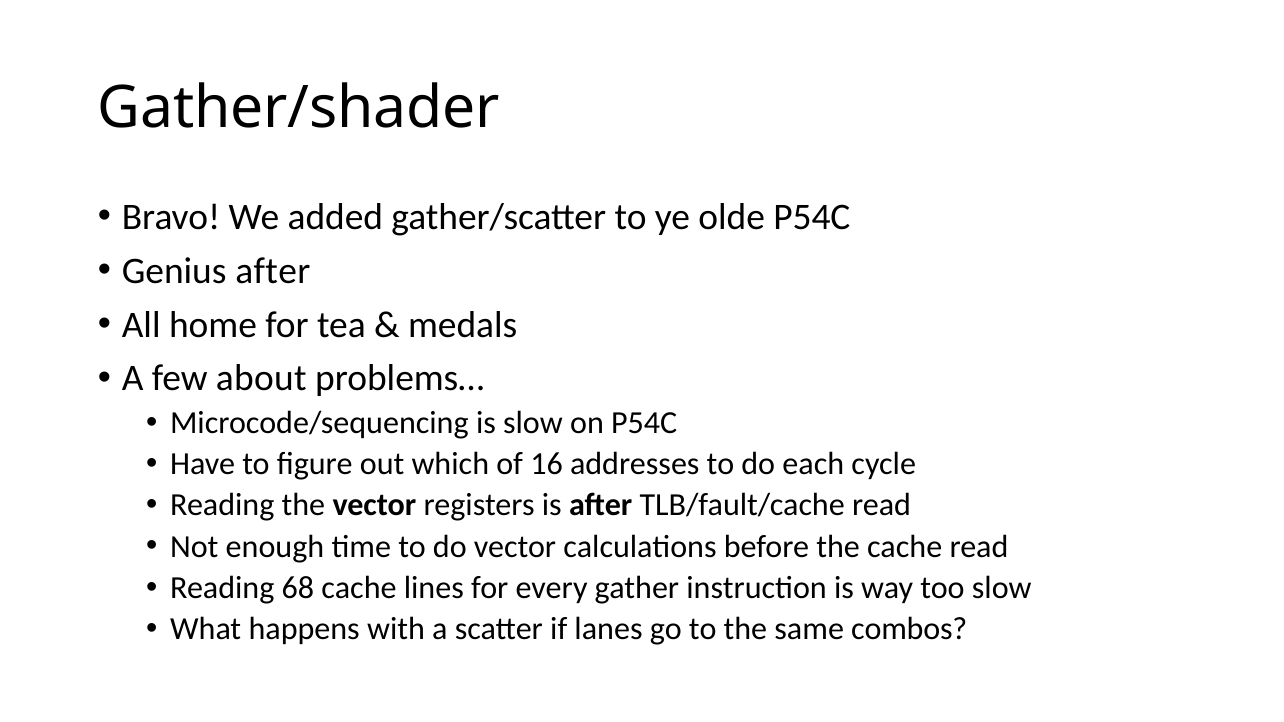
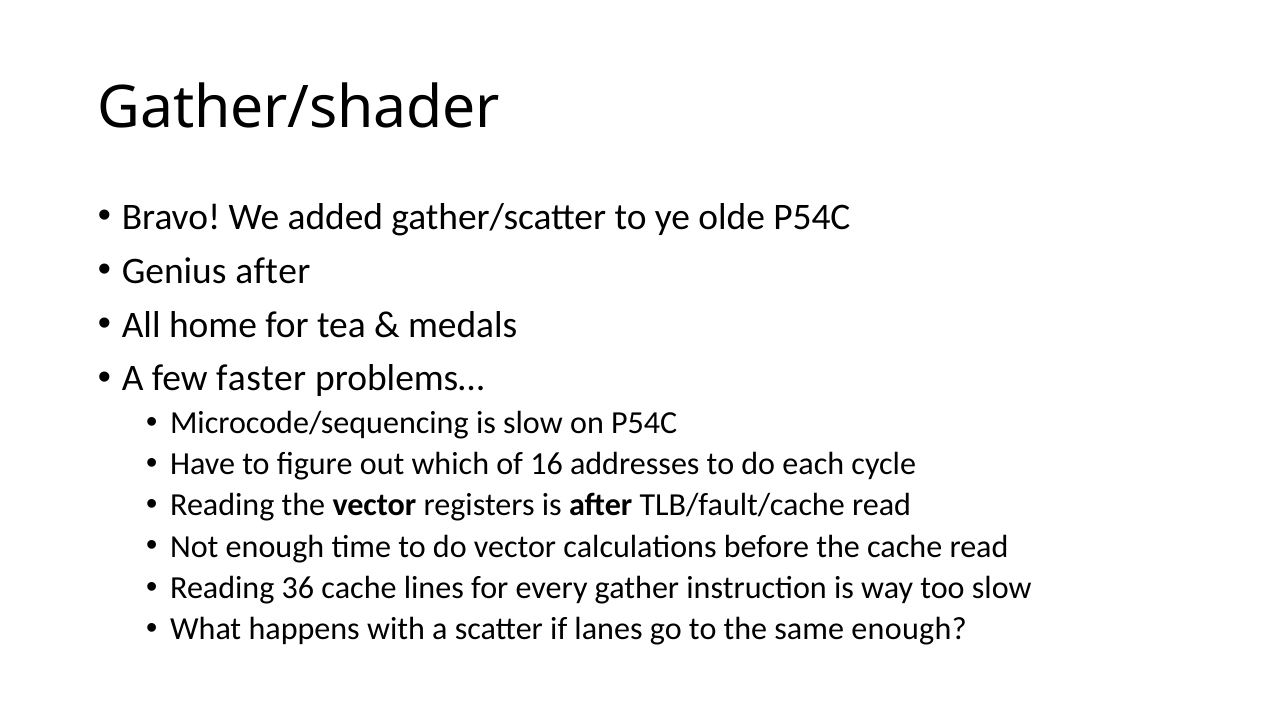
about: about -> faster (261, 379)
68: 68 -> 36 (298, 588)
same combos: combos -> enough (909, 629)
